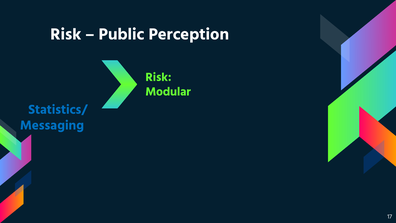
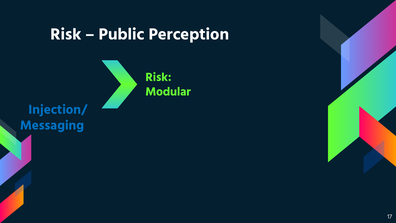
Statistics/: Statistics/ -> Injection/ (58, 109)
